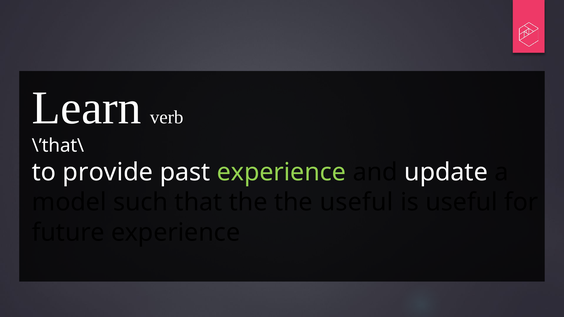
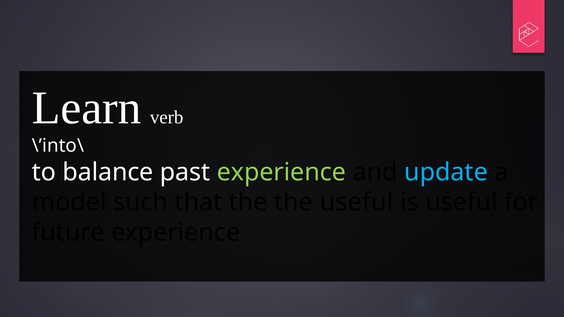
\’that\: \’that\ -> \’into\ (58, 146)
provide: provide -> balance (108, 172)
update colour: white -> light blue (446, 172)
